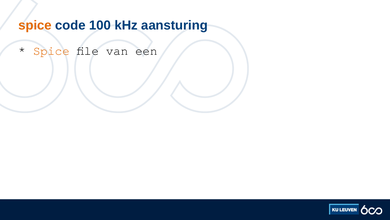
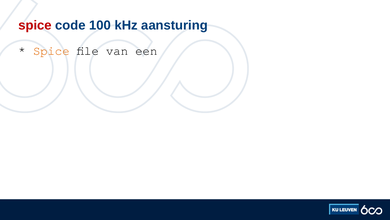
spice colour: orange -> red (35, 25)
